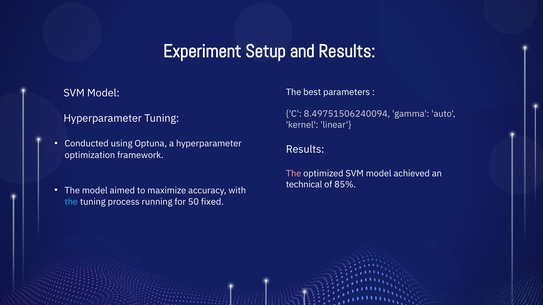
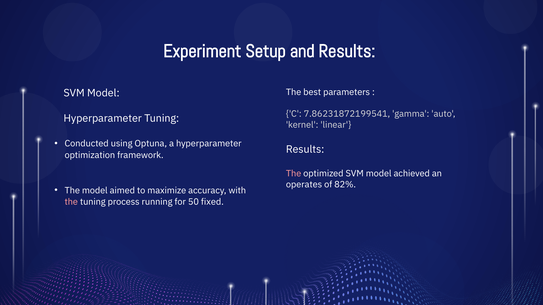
8.49751506240094: 8.49751506240094 -> 7.86231872199541 (347, 114)
technical: technical -> operates (304, 185)
85%: 85% -> 82% (345, 185)
the colour: light blue -> pink (71, 202)
